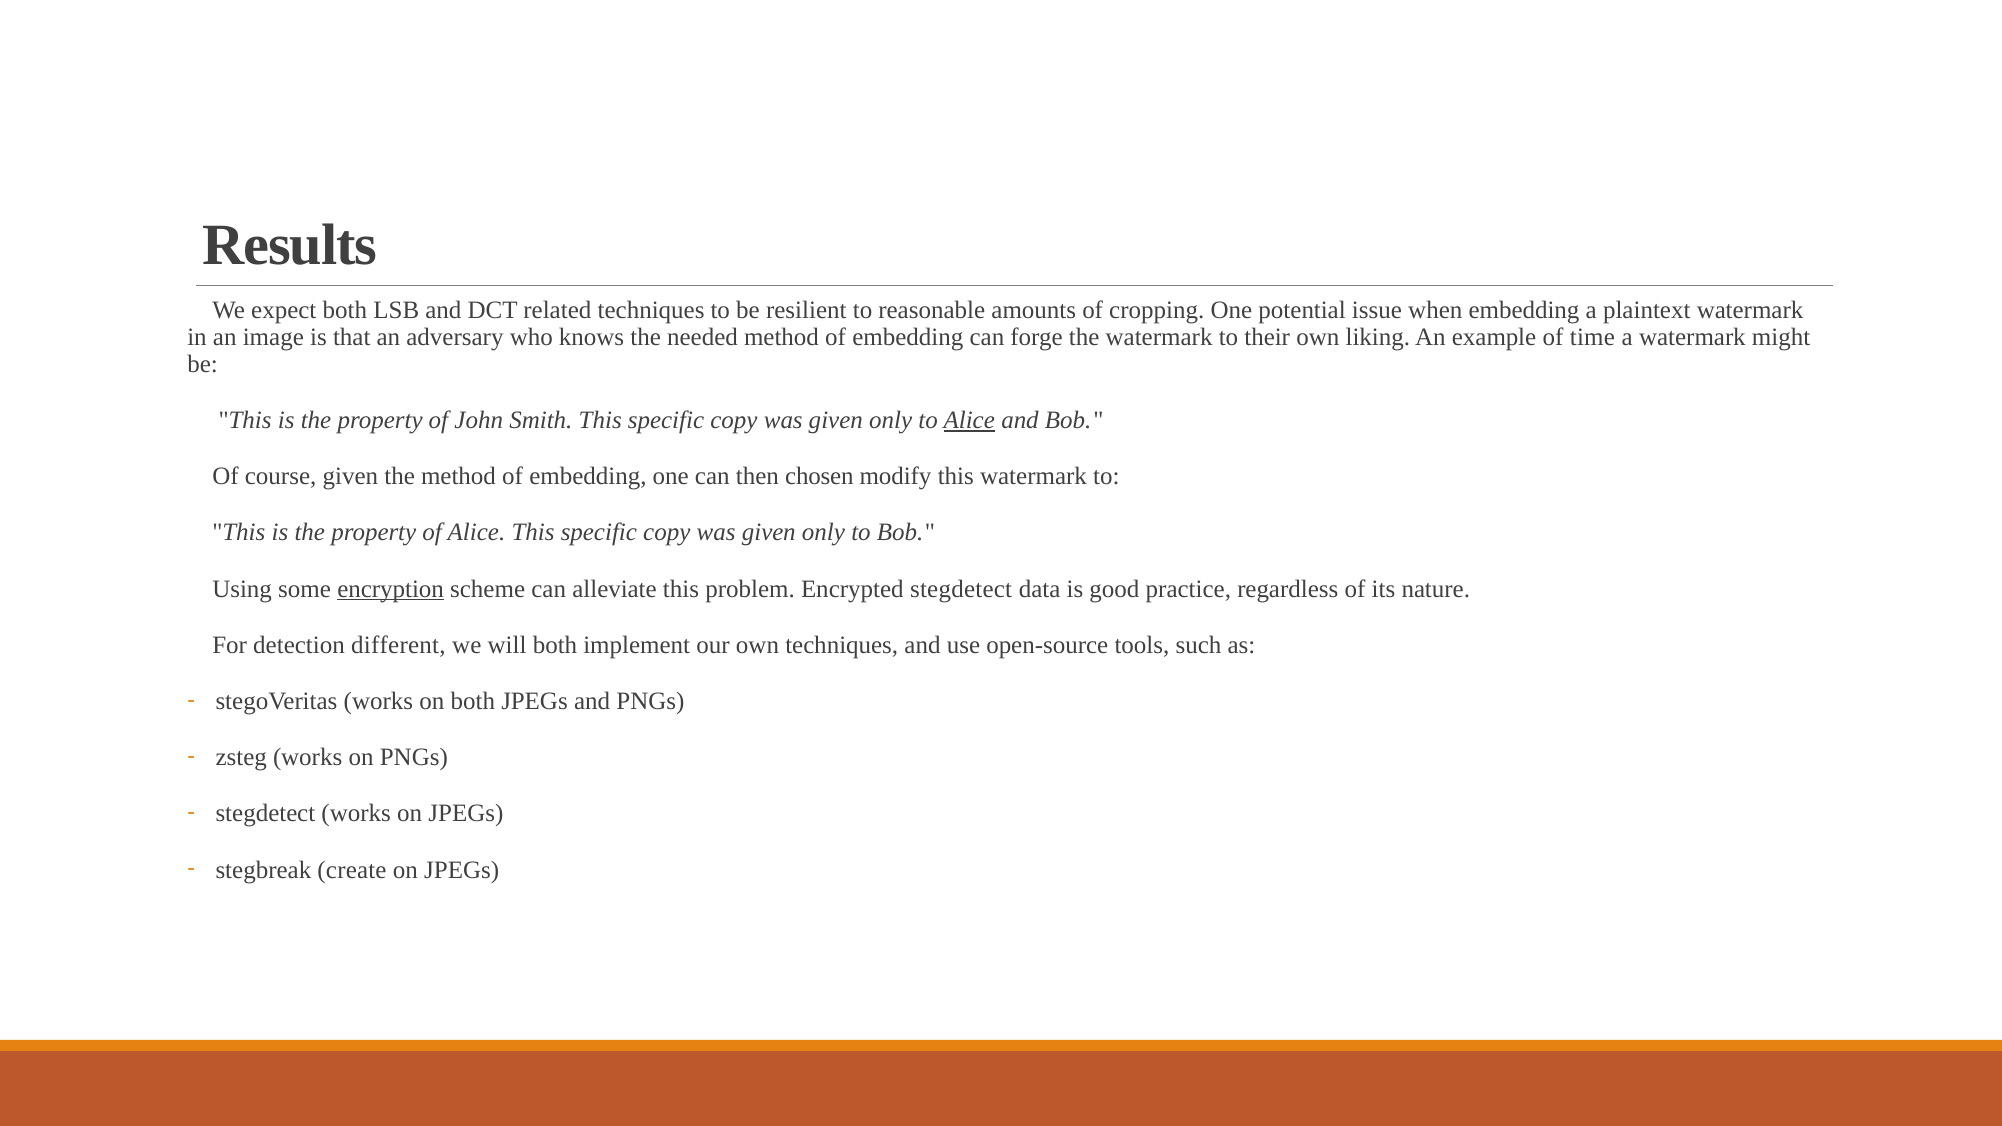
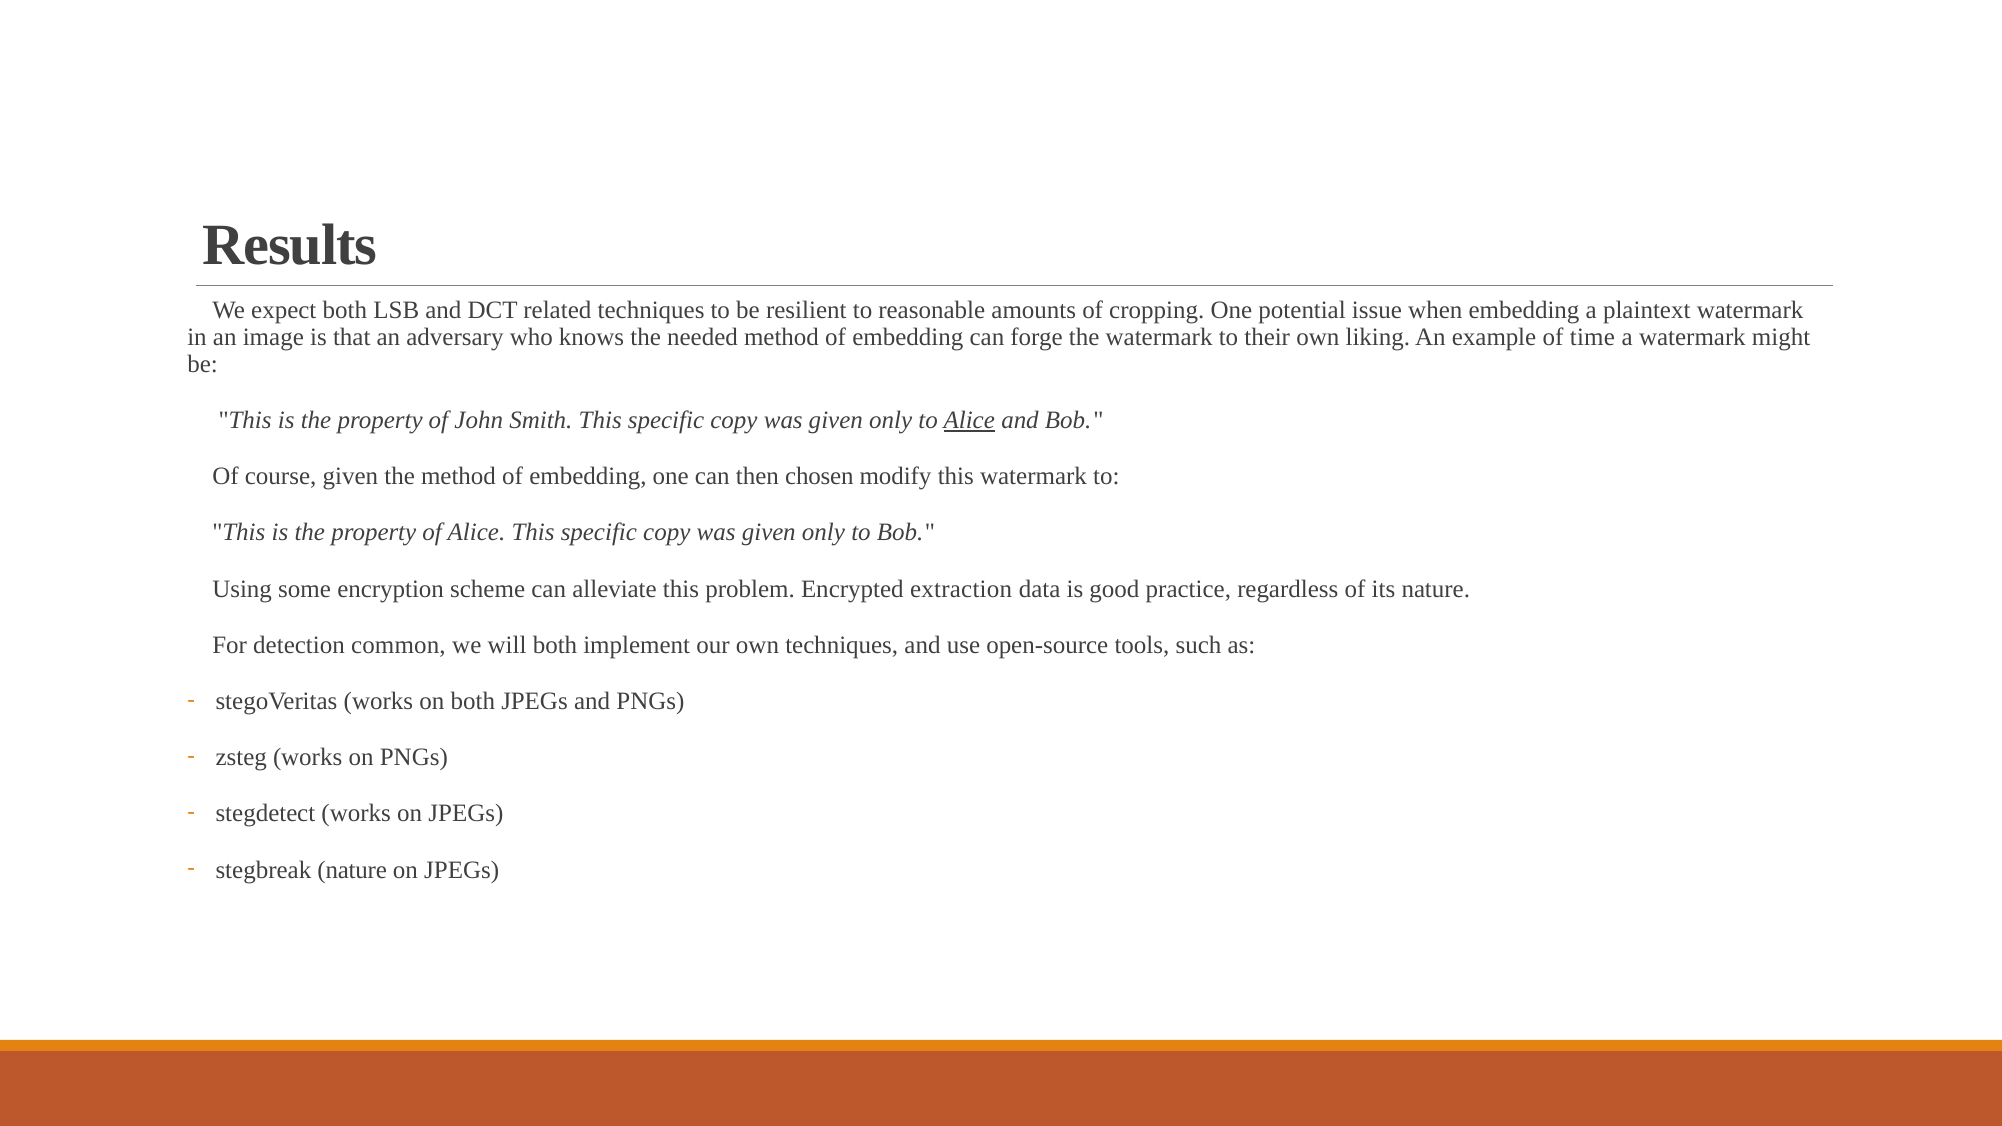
encryption underline: present -> none (391, 589)
Encrypted stegdetect: stegdetect -> extraction (961, 589)
different: different -> common (398, 645)
stegbreak create: create -> nature (352, 870)
